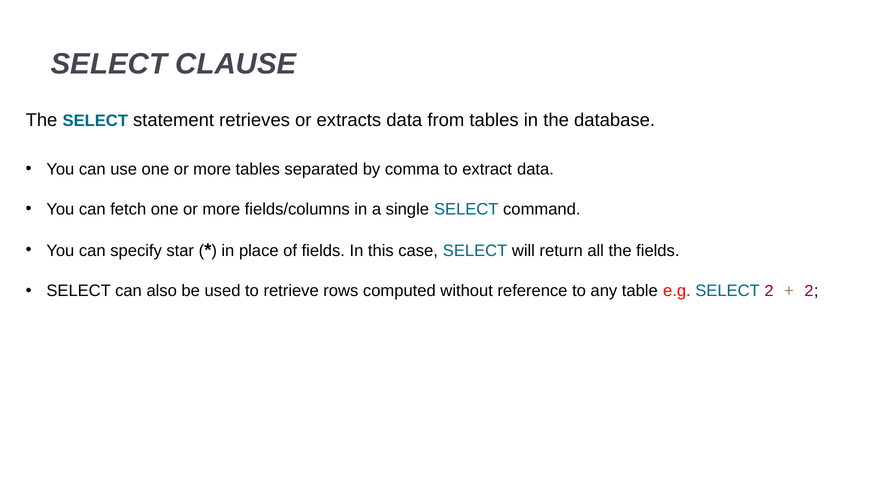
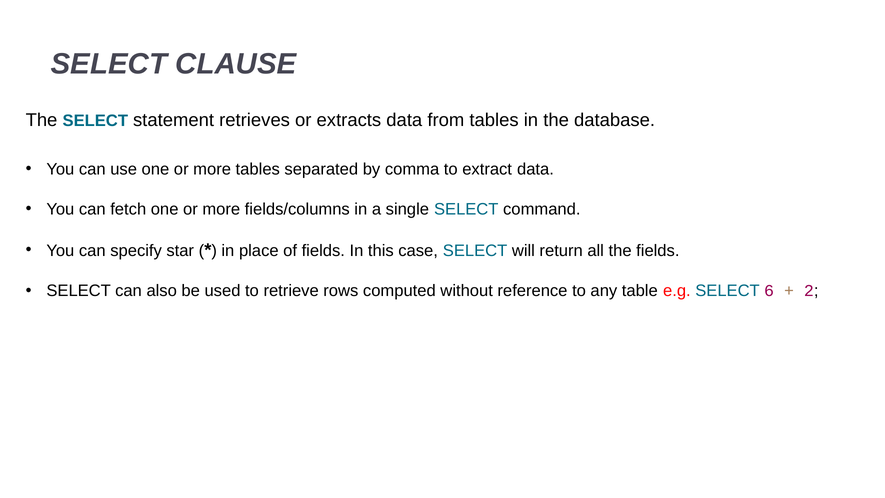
SELECT 2: 2 -> 6 (769, 291)
